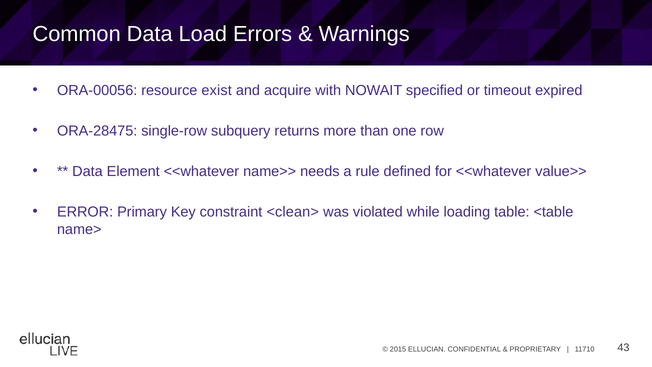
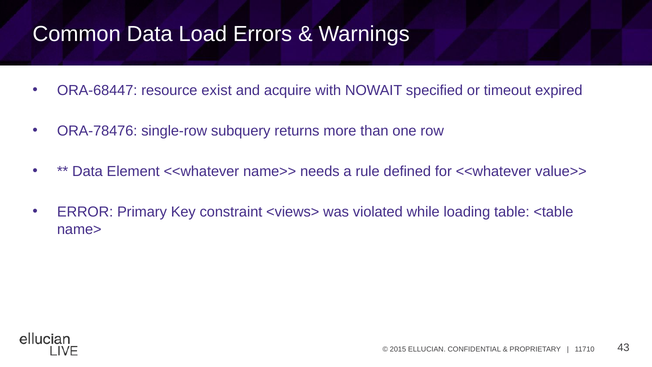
ORA-00056: ORA-00056 -> ORA-68447 (97, 90)
ORA-28475: ORA-28475 -> ORA-78476 (97, 131)
<clean>: <clean> -> <views> (293, 212)
